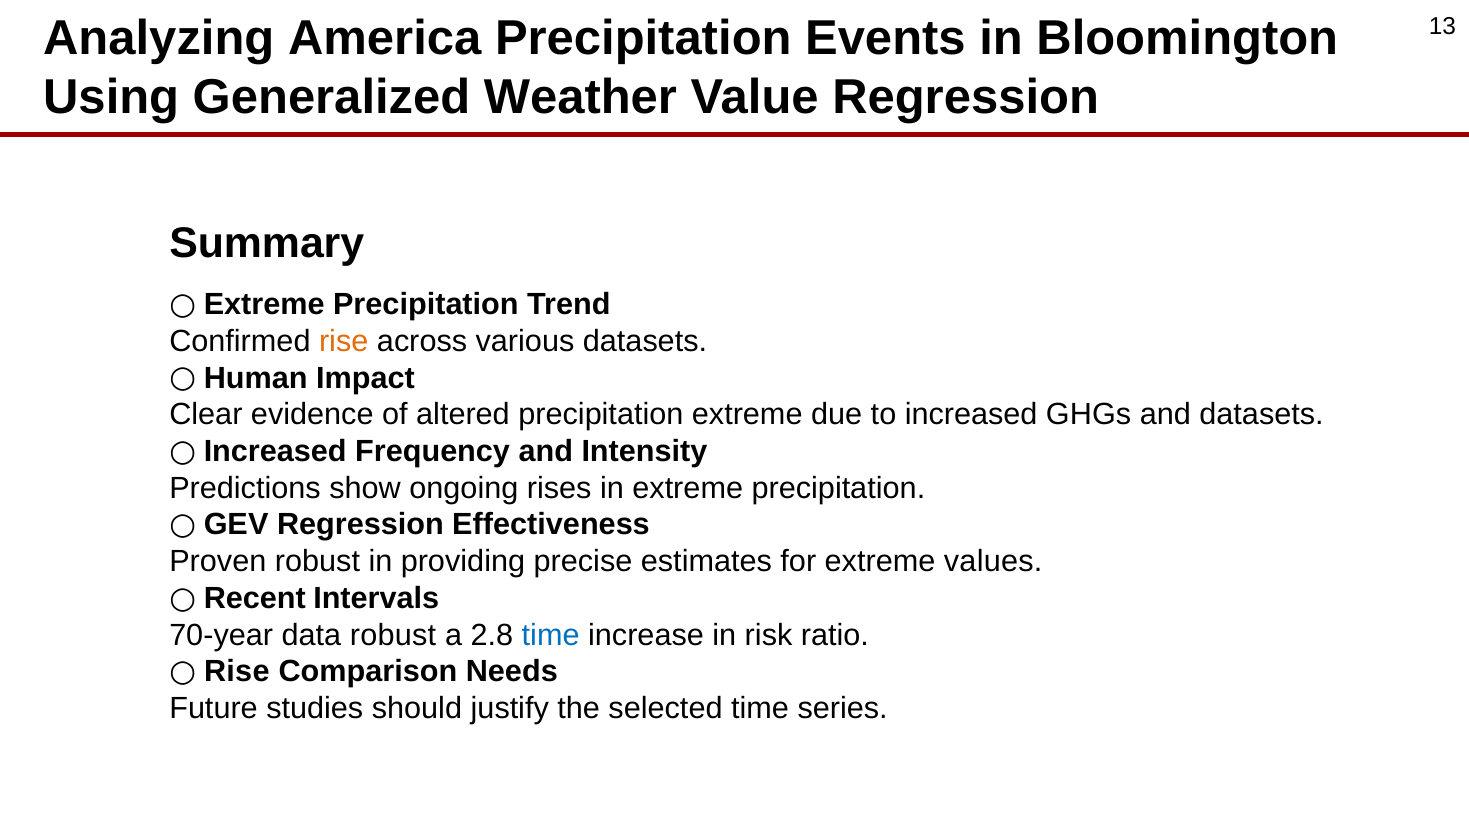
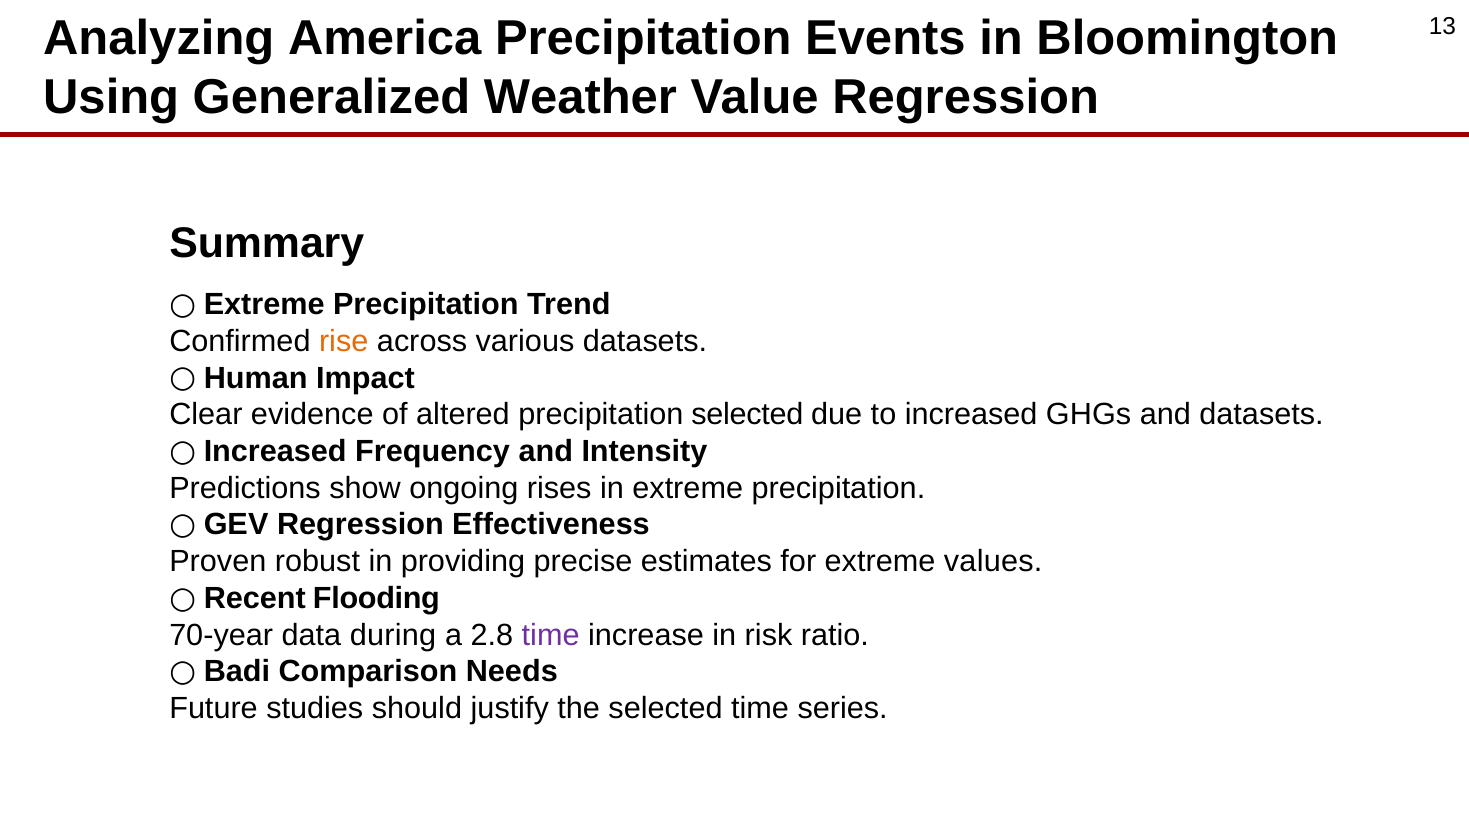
precipitation extreme: extreme -> selected (747, 415)
Intervals: Intervals -> Flooding (376, 599)
data robust: robust -> during (393, 635)
time colour: blue -> purple (551, 635)
Rise: Rise -> Badi (237, 672)
